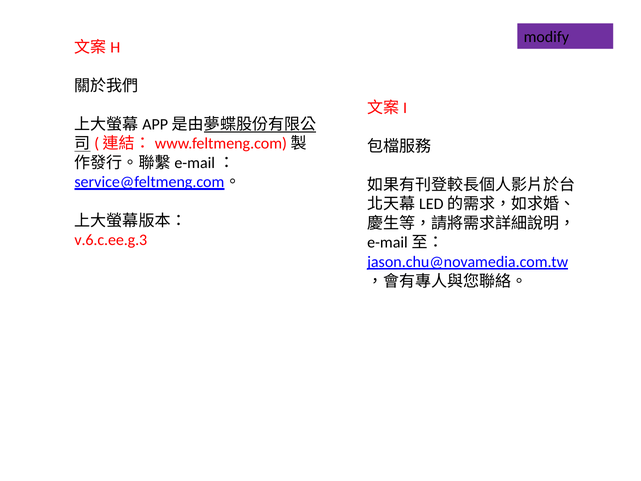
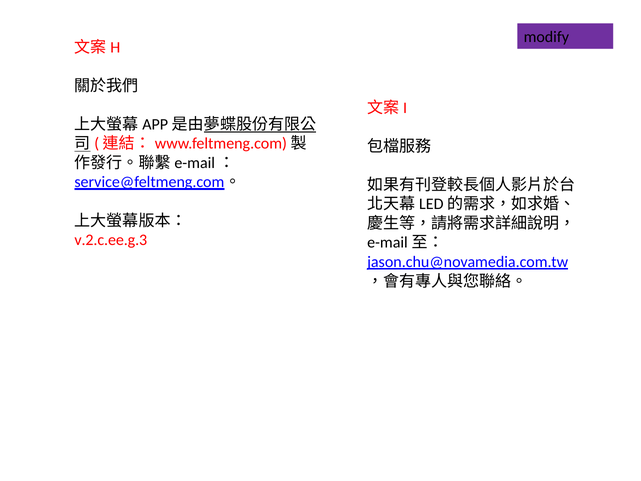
v.6.c.ee.g.3: v.6.c.ee.g.3 -> v.2.c.ee.g.3 (111, 240)
